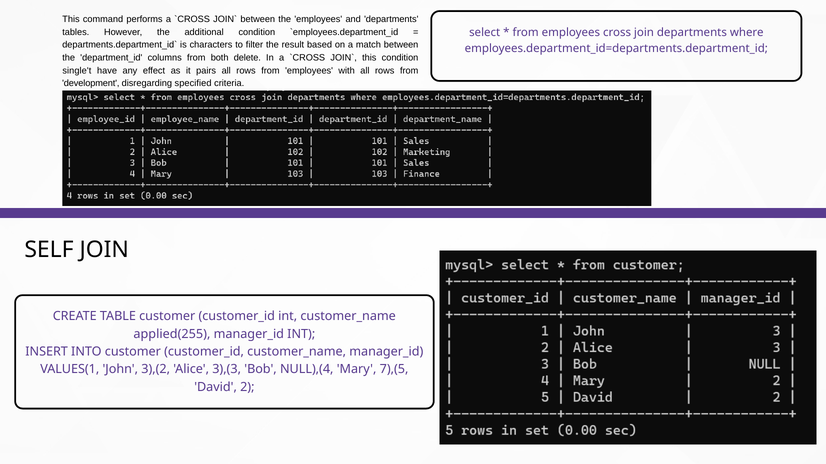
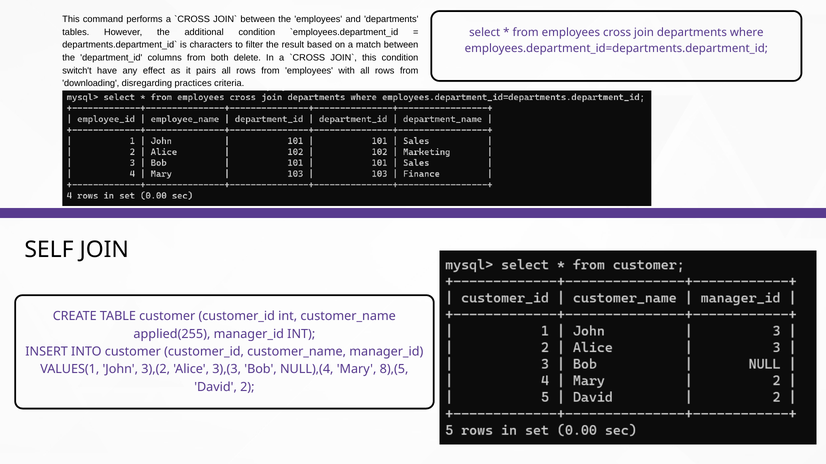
single't: single't -> switch't (77, 71)
development: development -> downloading (91, 83)
specified: specified -> practices (193, 83)
7),(5: 7),(5 -> 8),(5 (394, 370)
